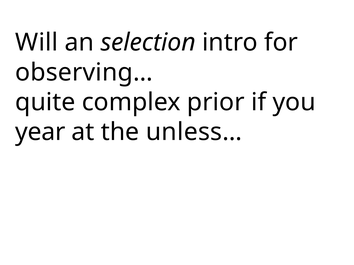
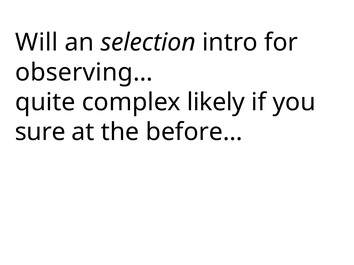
prior: prior -> likely (216, 102)
year: year -> sure (40, 132)
unless…: unless… -> before… (194, 132)
